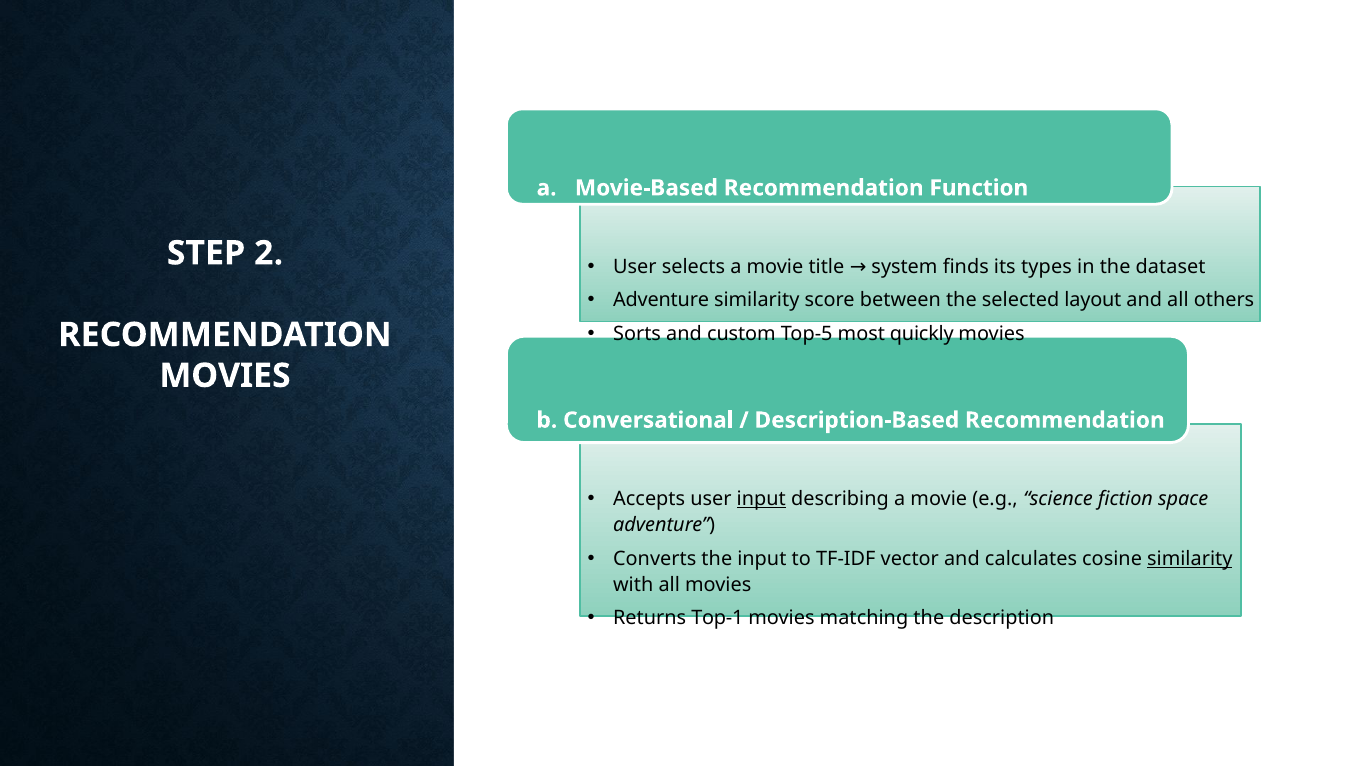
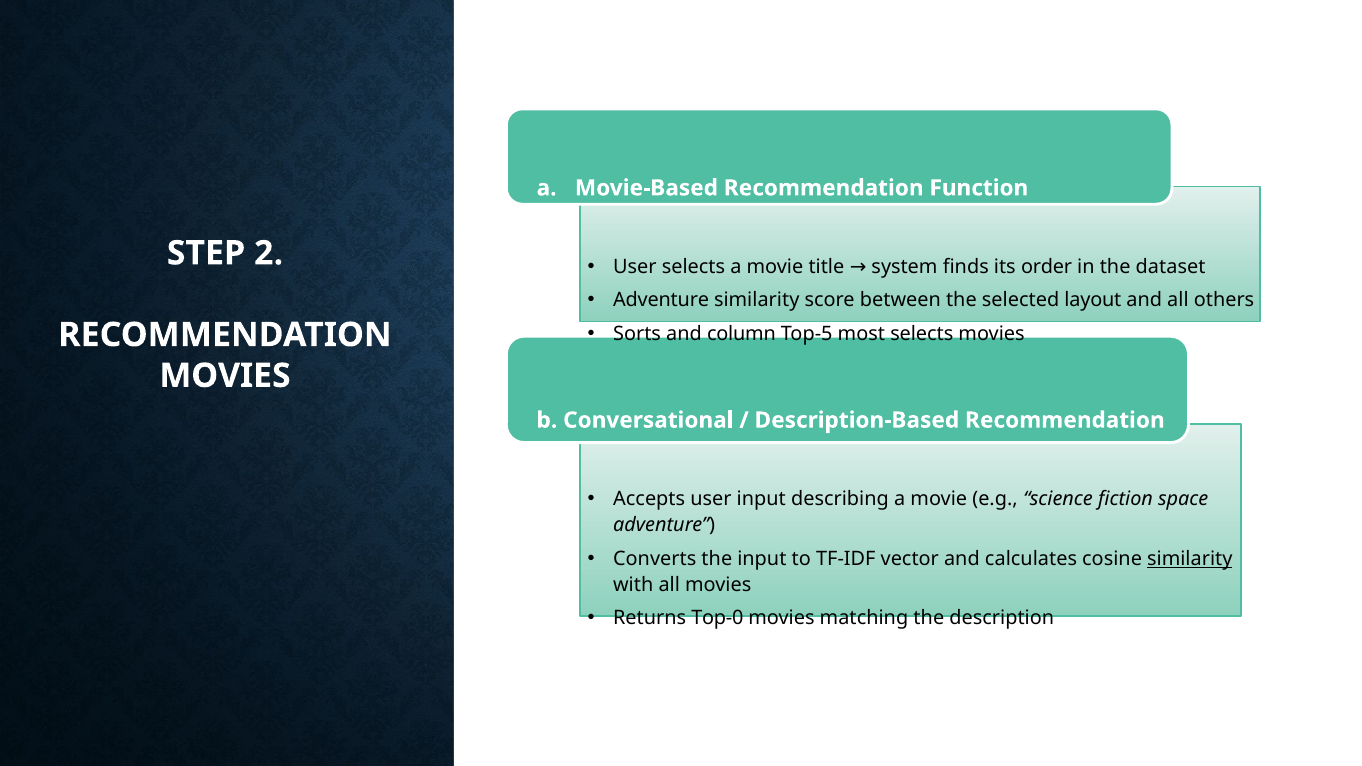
types: types -> order (1047, 267)
custom: custom -> column (741, 334)
most quickly: quickly -> selects (922, 334)
input underline: present -> none (761, 499)
Top-1: Top-1 -> Top-0 (717, 618)
